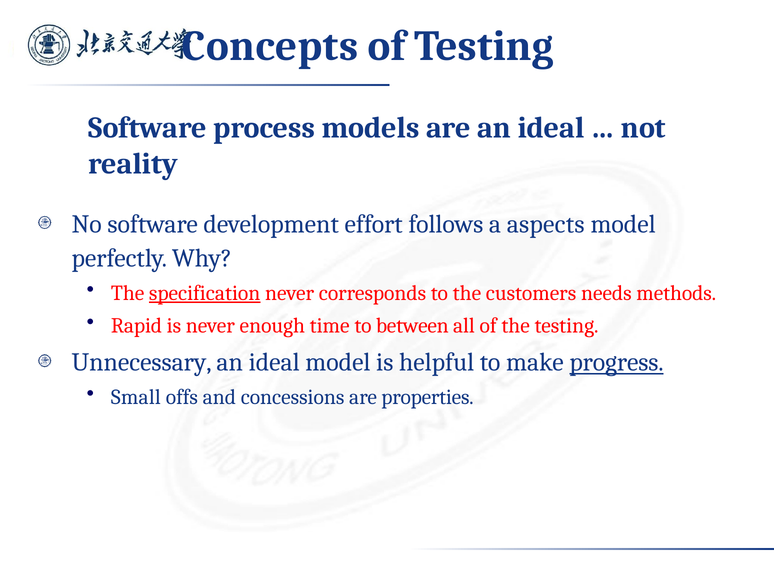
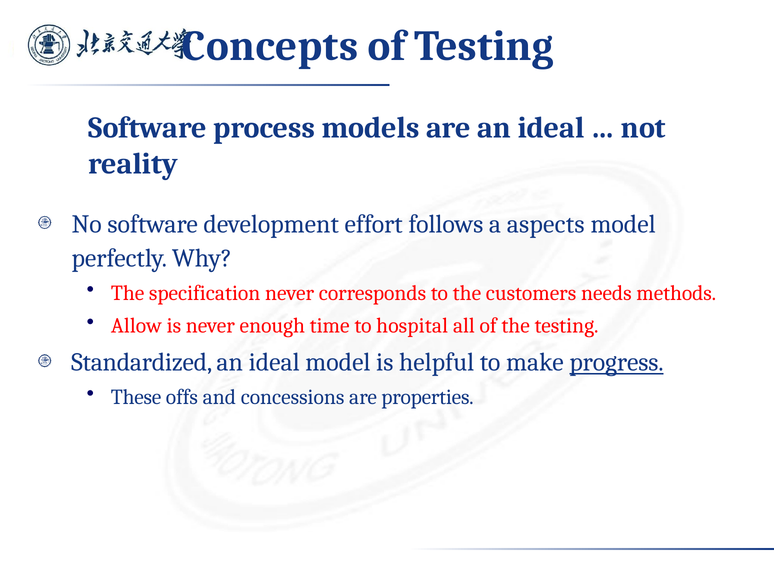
specification underline: present -> none (205, 293)
Rapid: Rapid -> Allow (136, 326)
between: between -> hospital (412, 326)
Unnecessary: Unnecessary -> Standardized (142, 363)
Small: Small -> These (136, 398)
